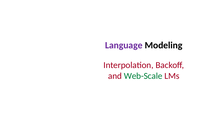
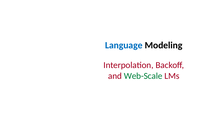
Language colour: purple -> blue (124, 45)
